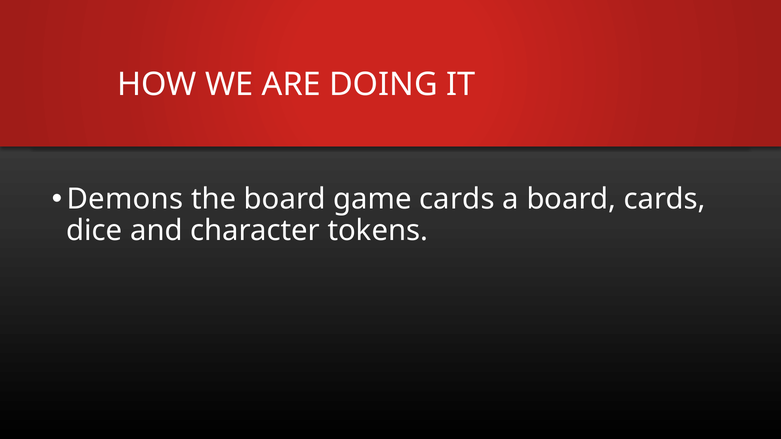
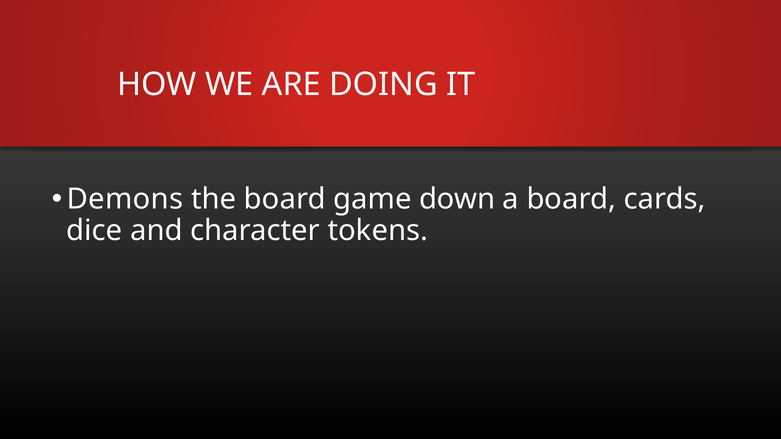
game cards: cards -> down (457, 199)
